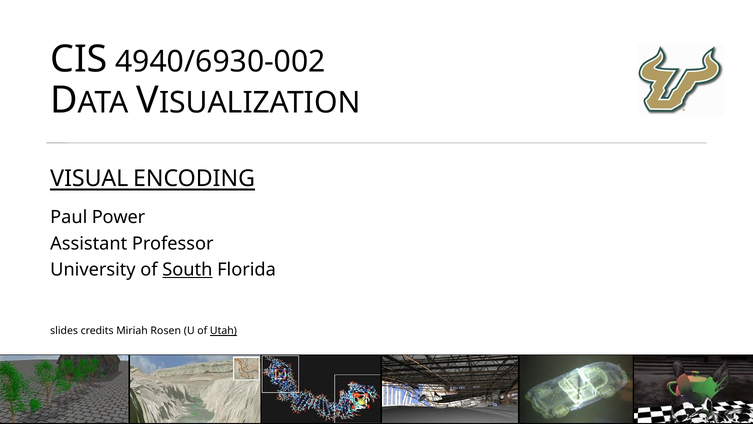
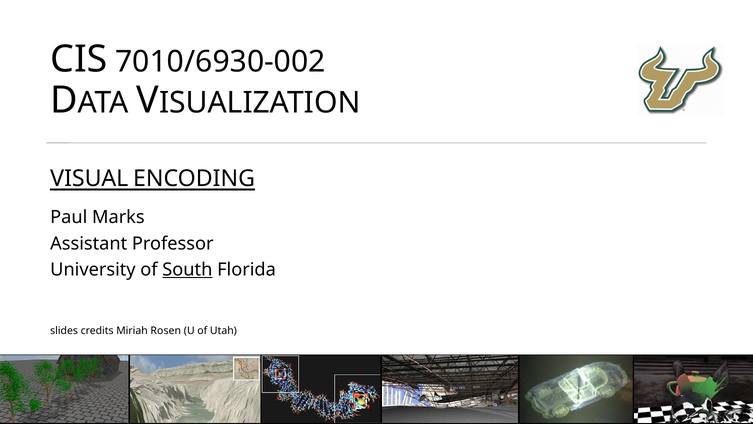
4940/6930-002: 4940/6930-002 -> 7010/6930-002 (220, 62)
Power: Power -> Marks (118, 217)
Utah underline: present -> none (223, 331)
